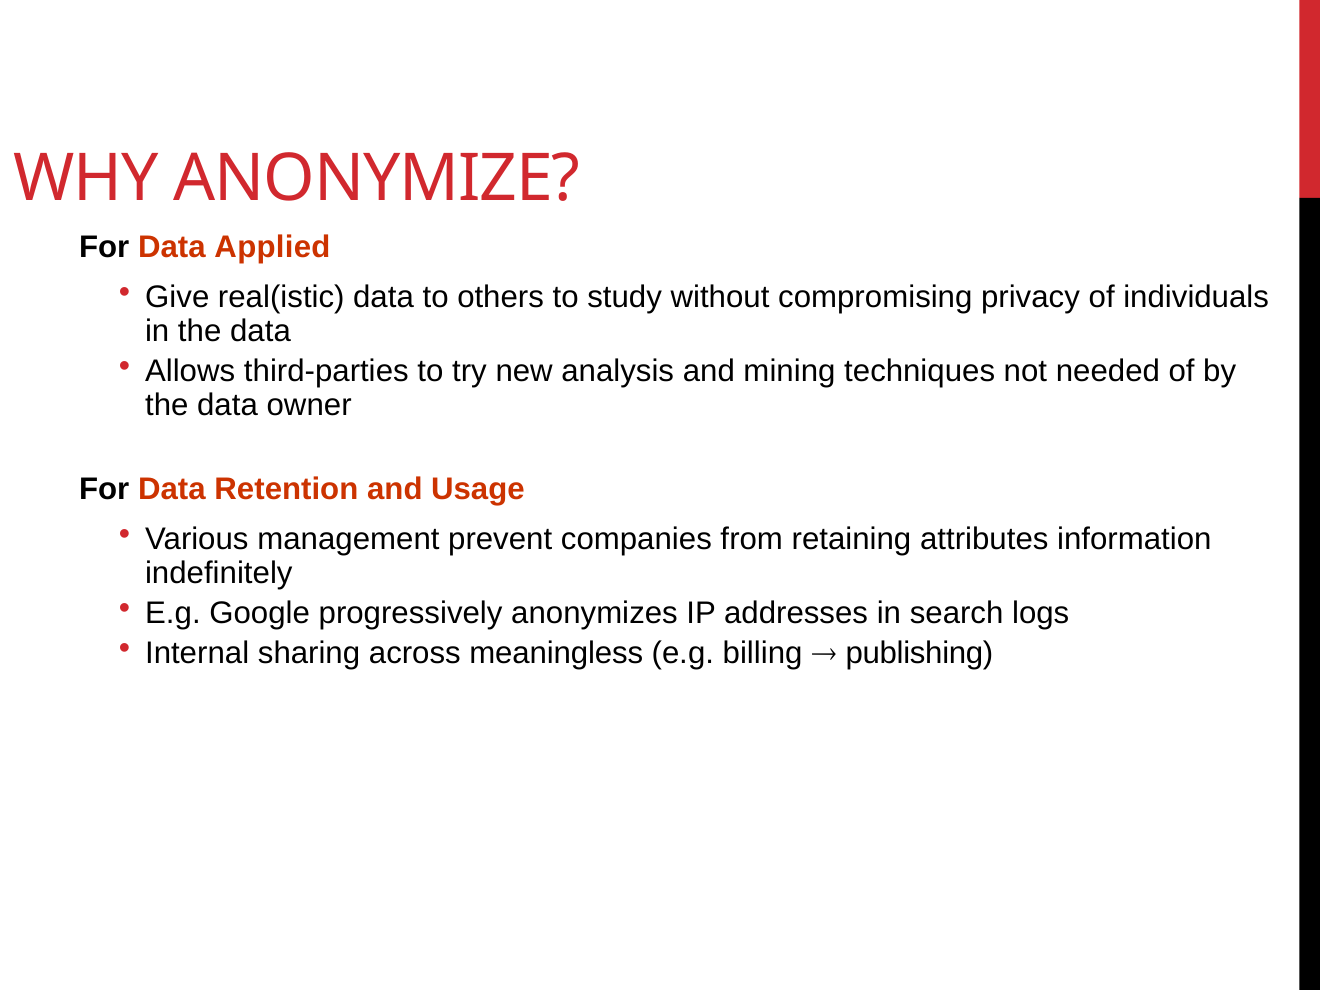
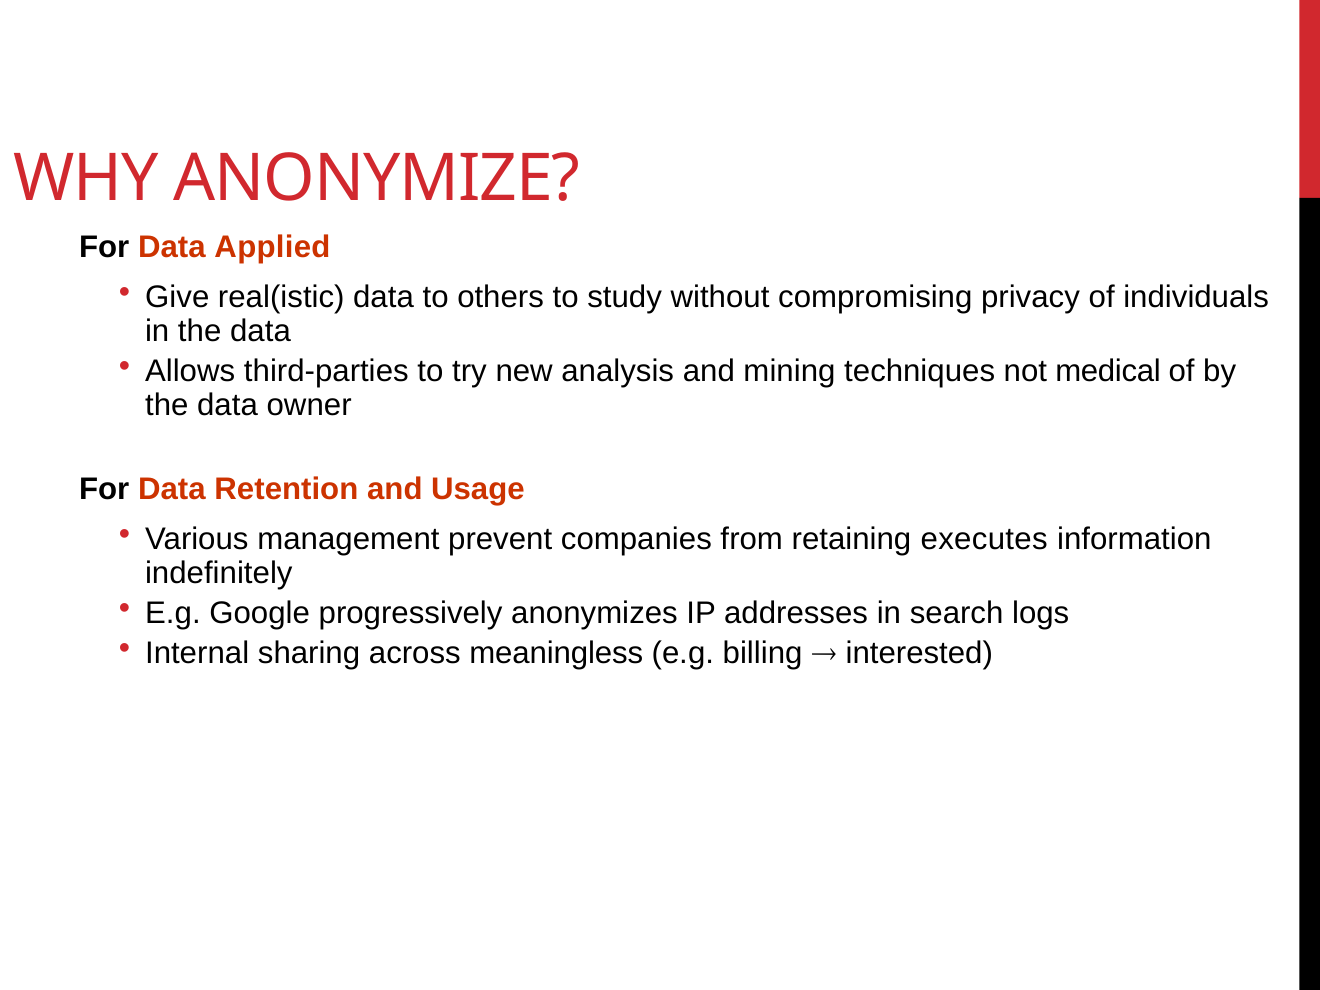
needed: needed -> medical (1108, 371)
attributes: attributes -> executes (984, 539)
publishing: publishing -> interested (919, 654)
